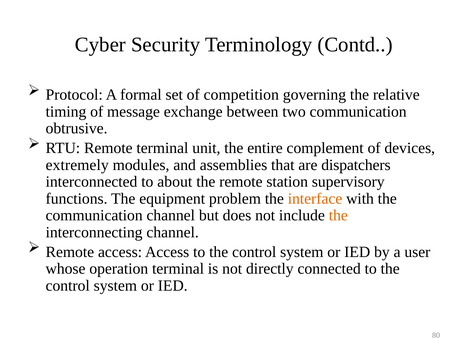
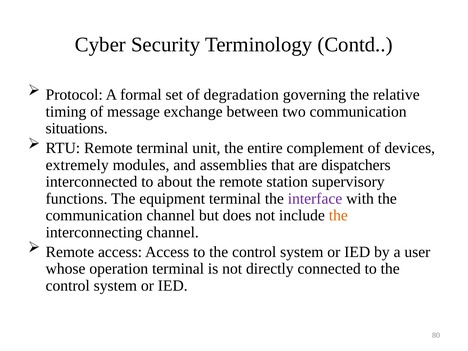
competition: competition -> degradation (241, 95)
obtrusive: obtrusive -> situations (77, 128)
equipment problem: problem -> terminal (235, 199)
interface colour: orange -> purple (315, 199)
